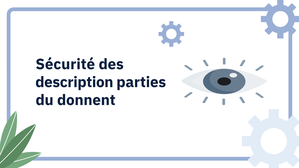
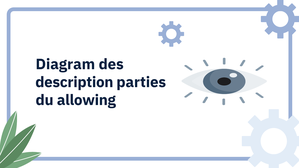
Sécurité: Sécurité -> Diagram (65, 64)
donnent: donnent -> allowing (86, 100)
